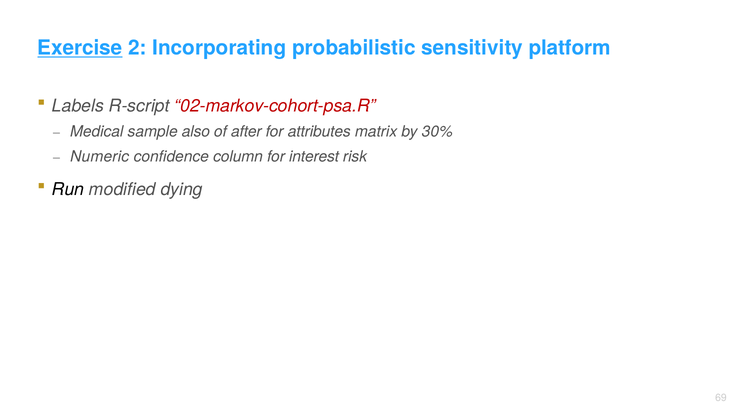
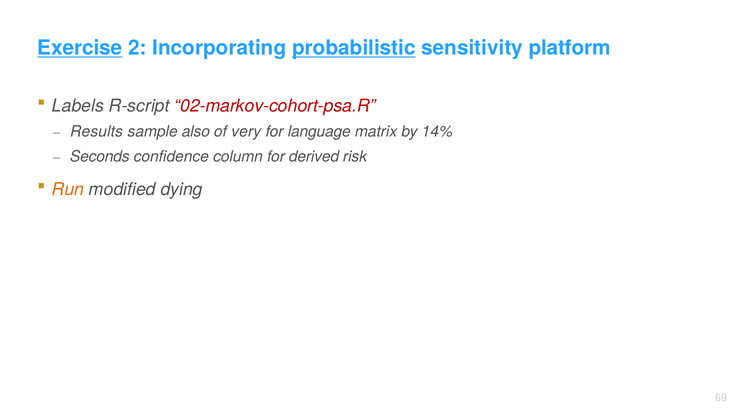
probabilistic underline: none -> present (354, 48)
Medical: Medical -> Results (97, 132)
after: after -> very (246, 132)
attributes: attributes -> language (319, 132)
30%: 30% -> 14% (437, 132)
Numeric: Numeric -> Seconds (100, 157)
interest: interest -> derived (314, 157)
Run colour: black -> orange (68, 189)
